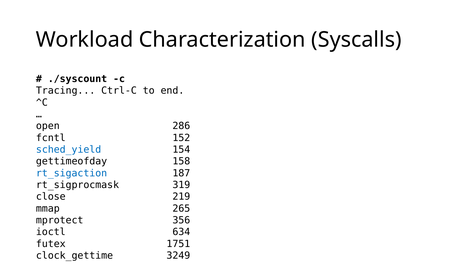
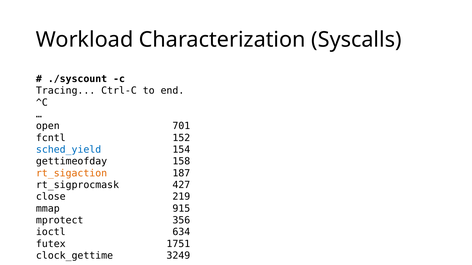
286: 286 -> 701 (181, 126)
rt_sigaction colour: blue -> orange (72, 173)
319: 319 -> 427 (181, 185)
265: 265 -> 915 (181, 209)
